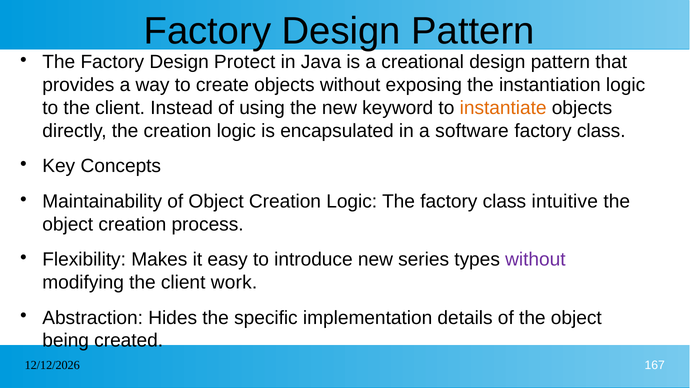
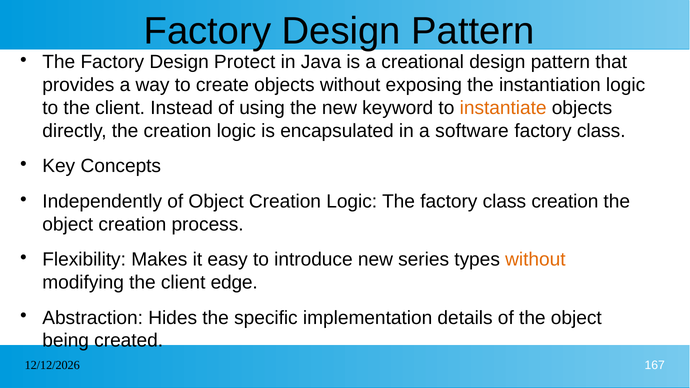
Maintainability: Maintainability -> Independently (102, 201)
class intuitive: intuitive -> creation (565, 201)
without colour: purple -> orange (535, 260)
work: work -> edge (234, 283)
